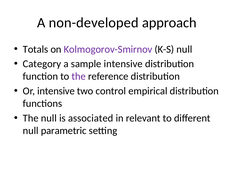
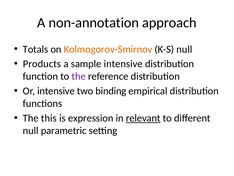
non-developed: non-developed -> non-annotation (94, 23)
Kolmogorov-Smirnov colour: purple -> orange (108, 49)
Category: Category -> Products (42, 64)
control: control -> binding (111, 91)
The null: null -> this (49, 118)
associated: associated -> expression (91, 118)
relevant underline: none -> present (143, 118)
